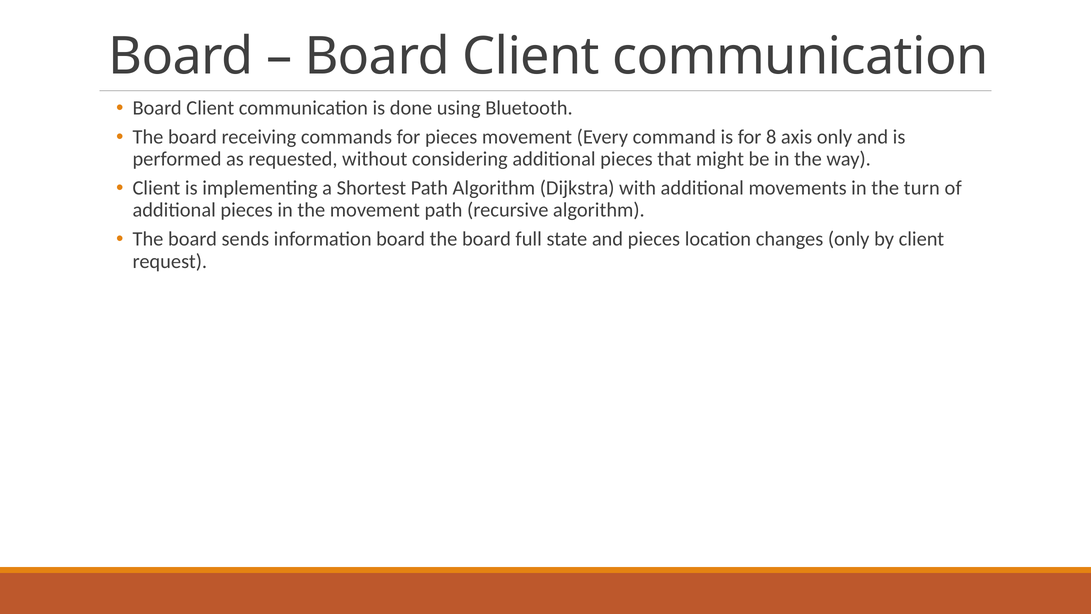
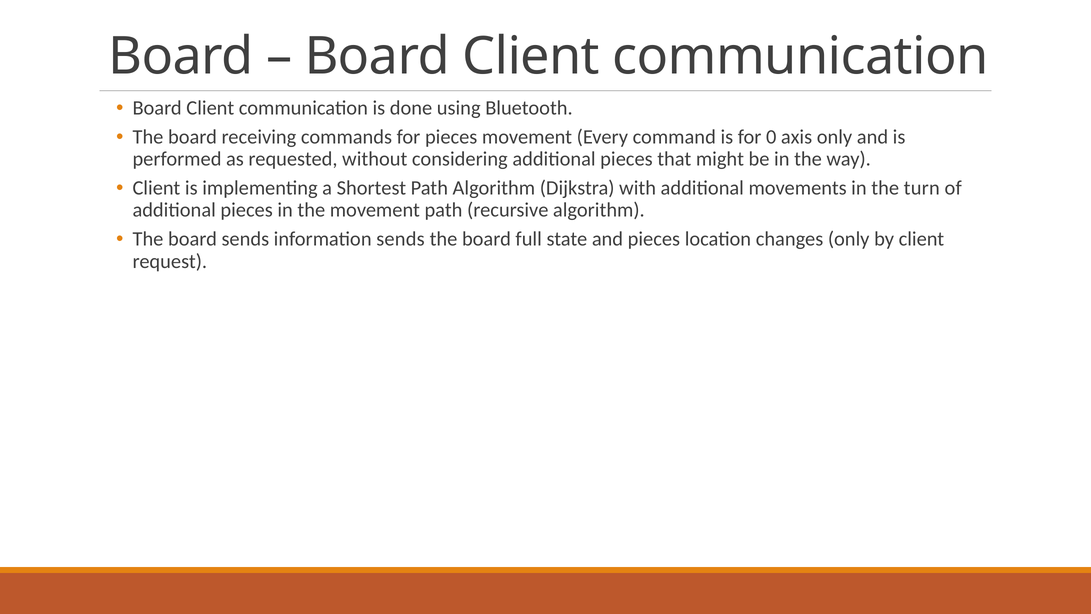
8: 8 -> 0 (771, 137)
information board: board -> sends (400, 239)
